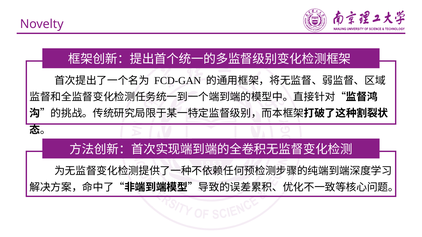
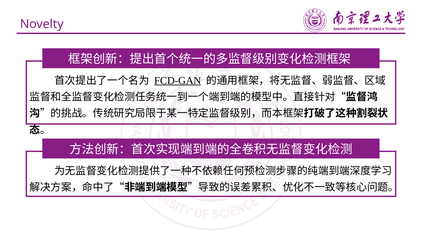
FCD-GAN underline: none -> present (178, 81)
